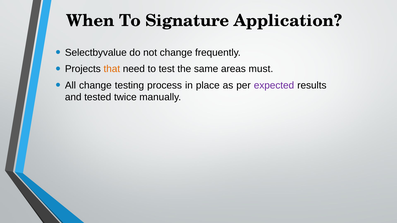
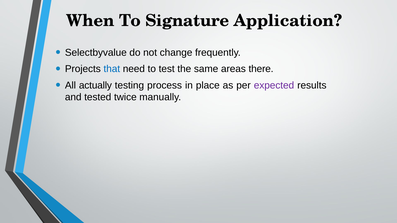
that colour: orange -> blue (112, 69)
must: must -> there (261, 69)
All change: change -> actually (95, 85)
